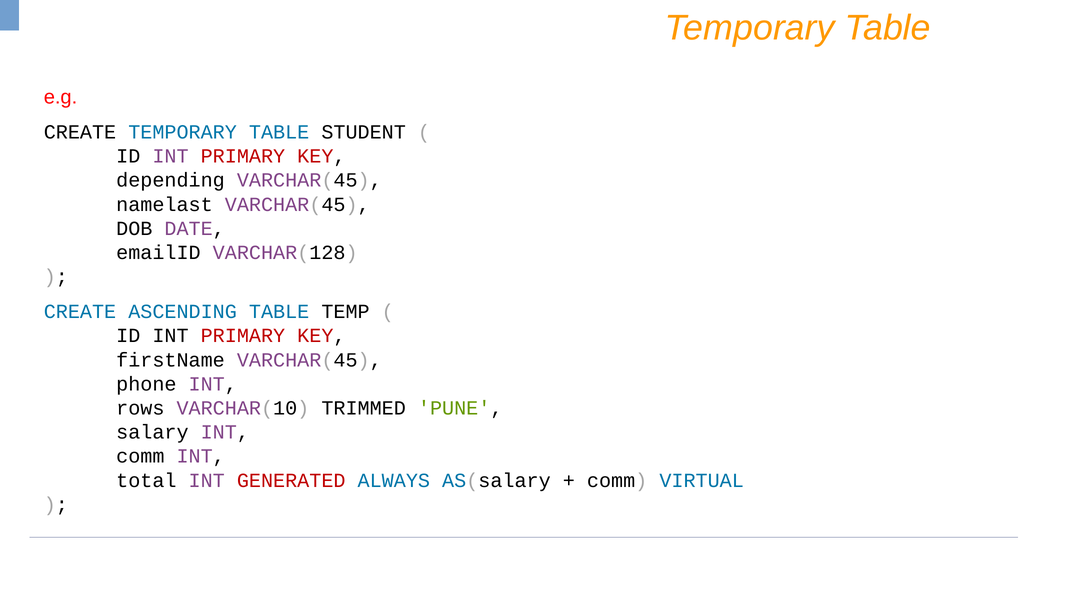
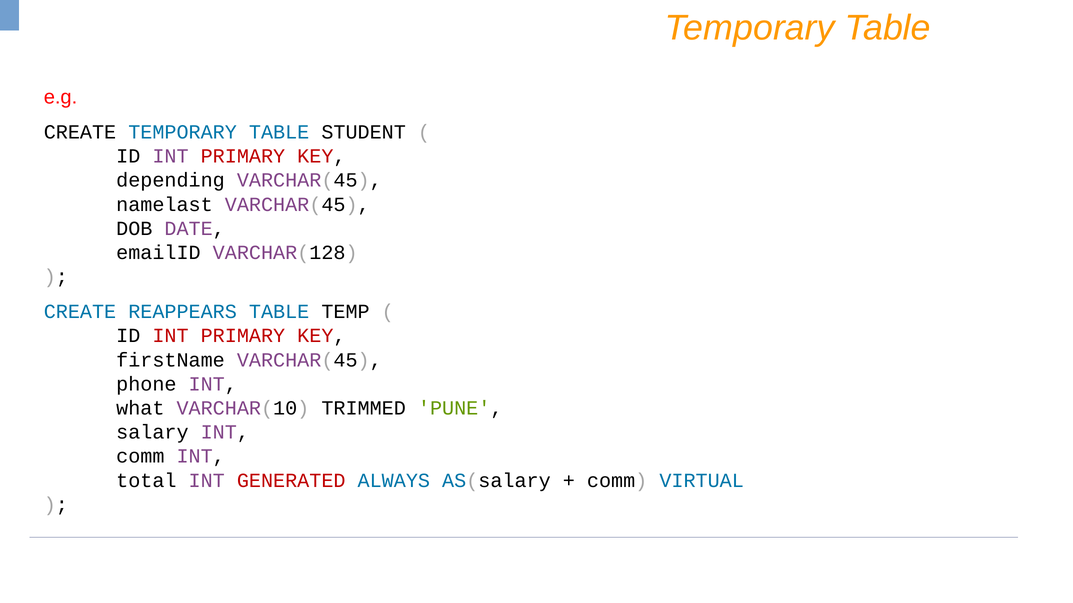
ASCENDING: ASCENDING -> REAPPEARS (183, 312)
INT colour: black -> red (171, 336)
rows: rows -> what (140, 409)
